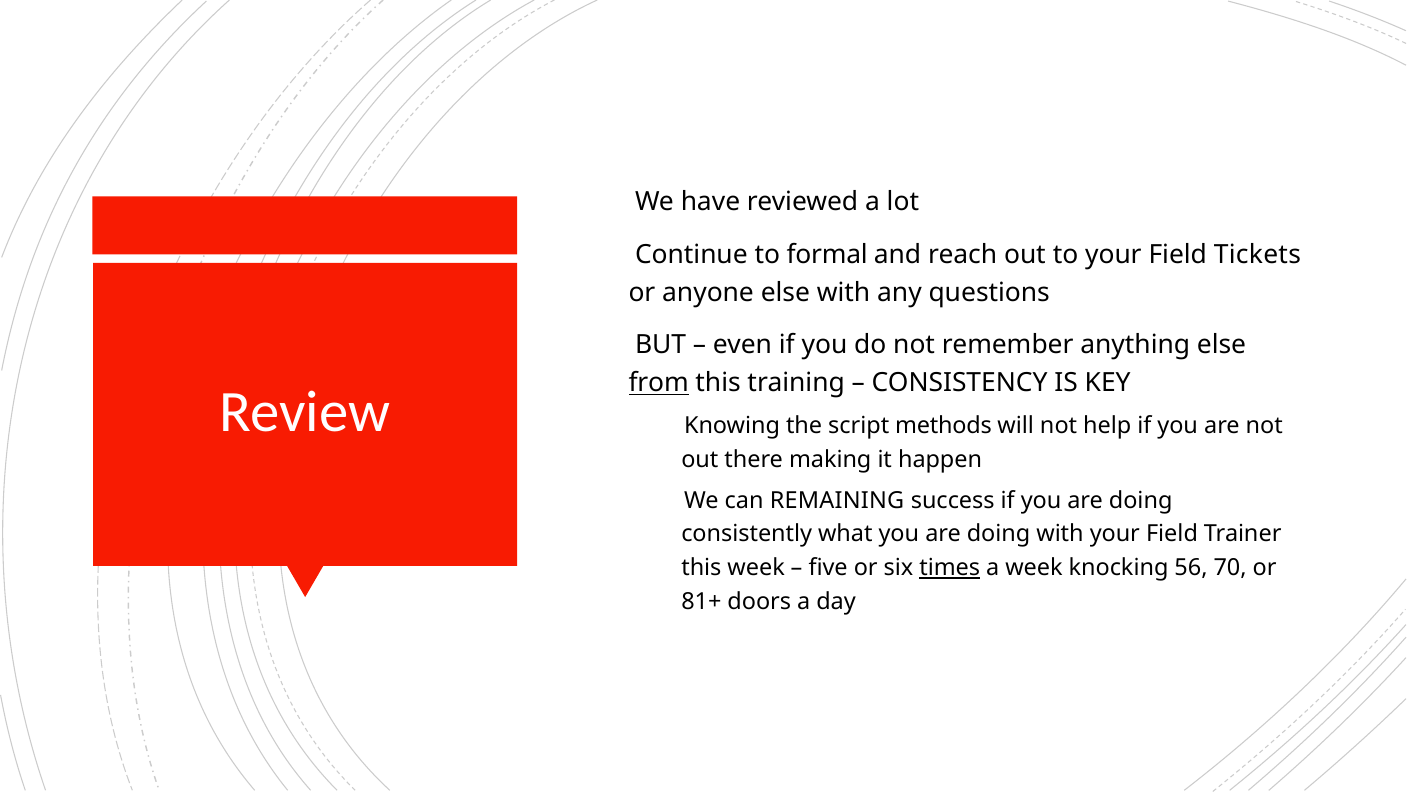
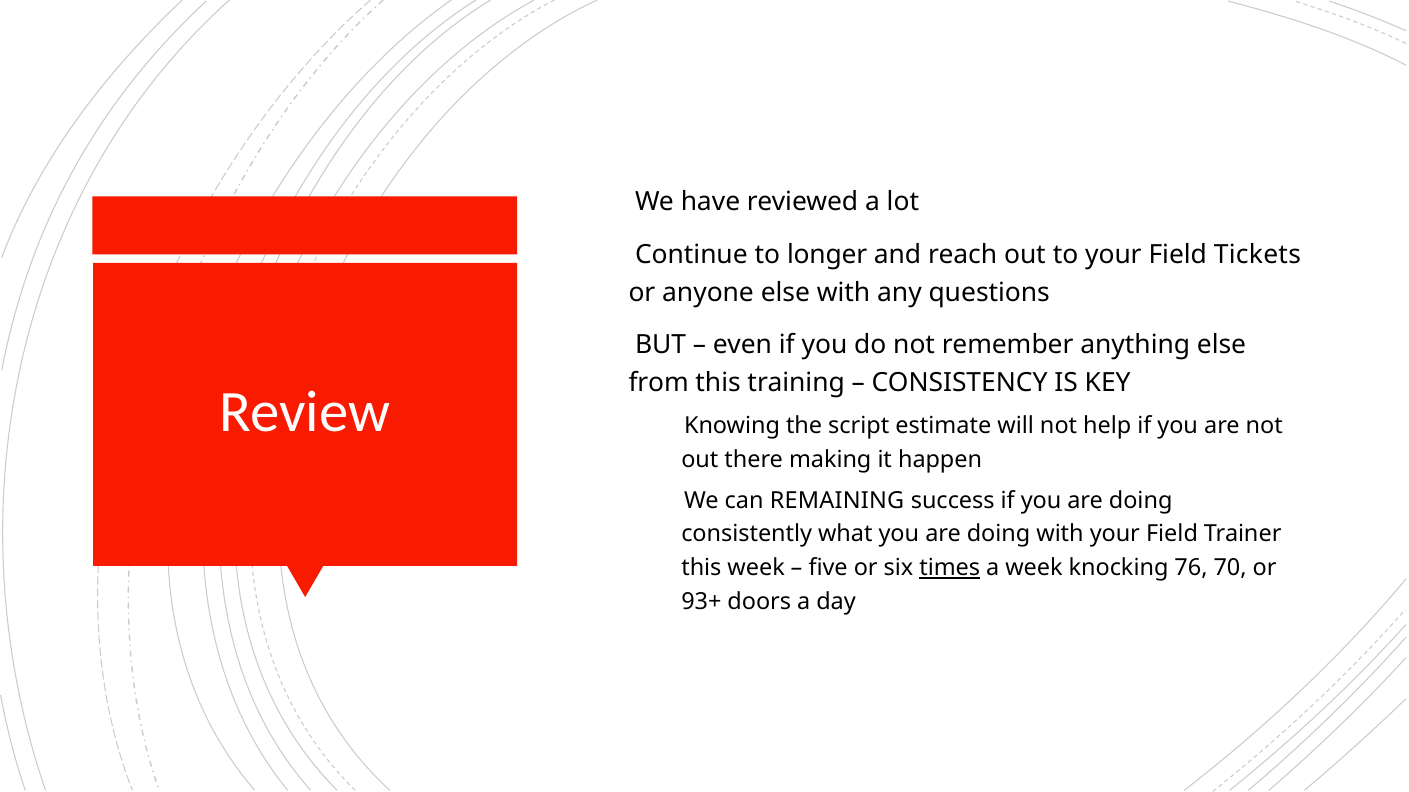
formal: formal -> longer (827, 255)
from underline: present -> none (659, 383)
methods: methods -> estimate (943, 426)
56: 56 -> 76 (1191, 568)
81+: 81+ -> 93+ (701, 602)
